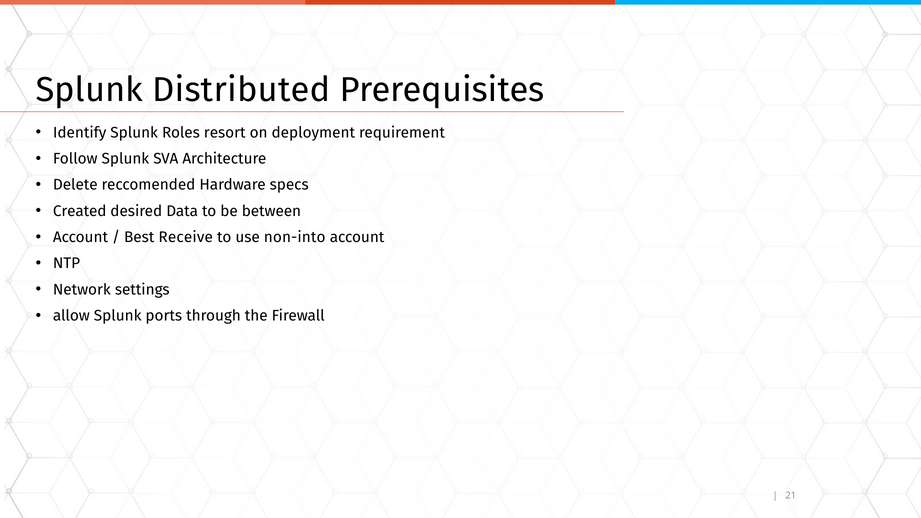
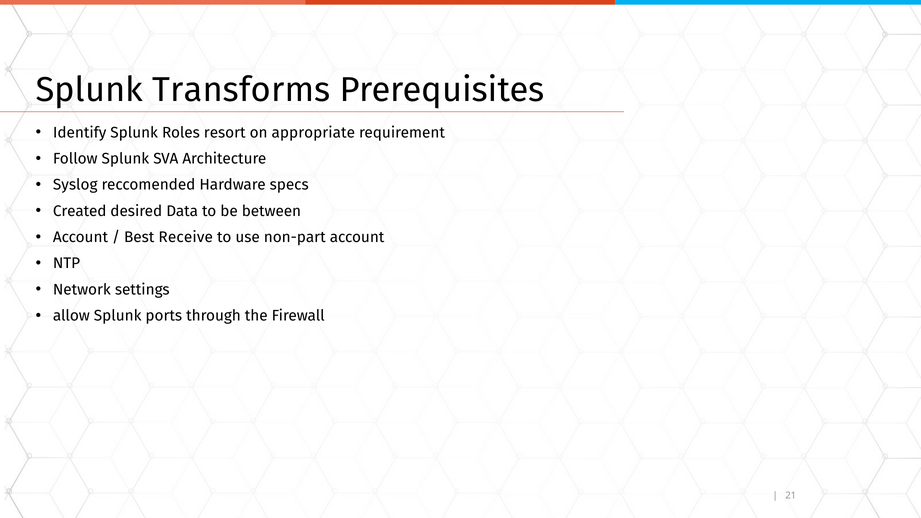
Distributed: Distributed -> Transforms (241, 90)
deployment: deployment -> appropriate (313, 133)
Delete: Delete -> Syslog (75, 185)
non-into: non-into -> non-part (295, 237)
